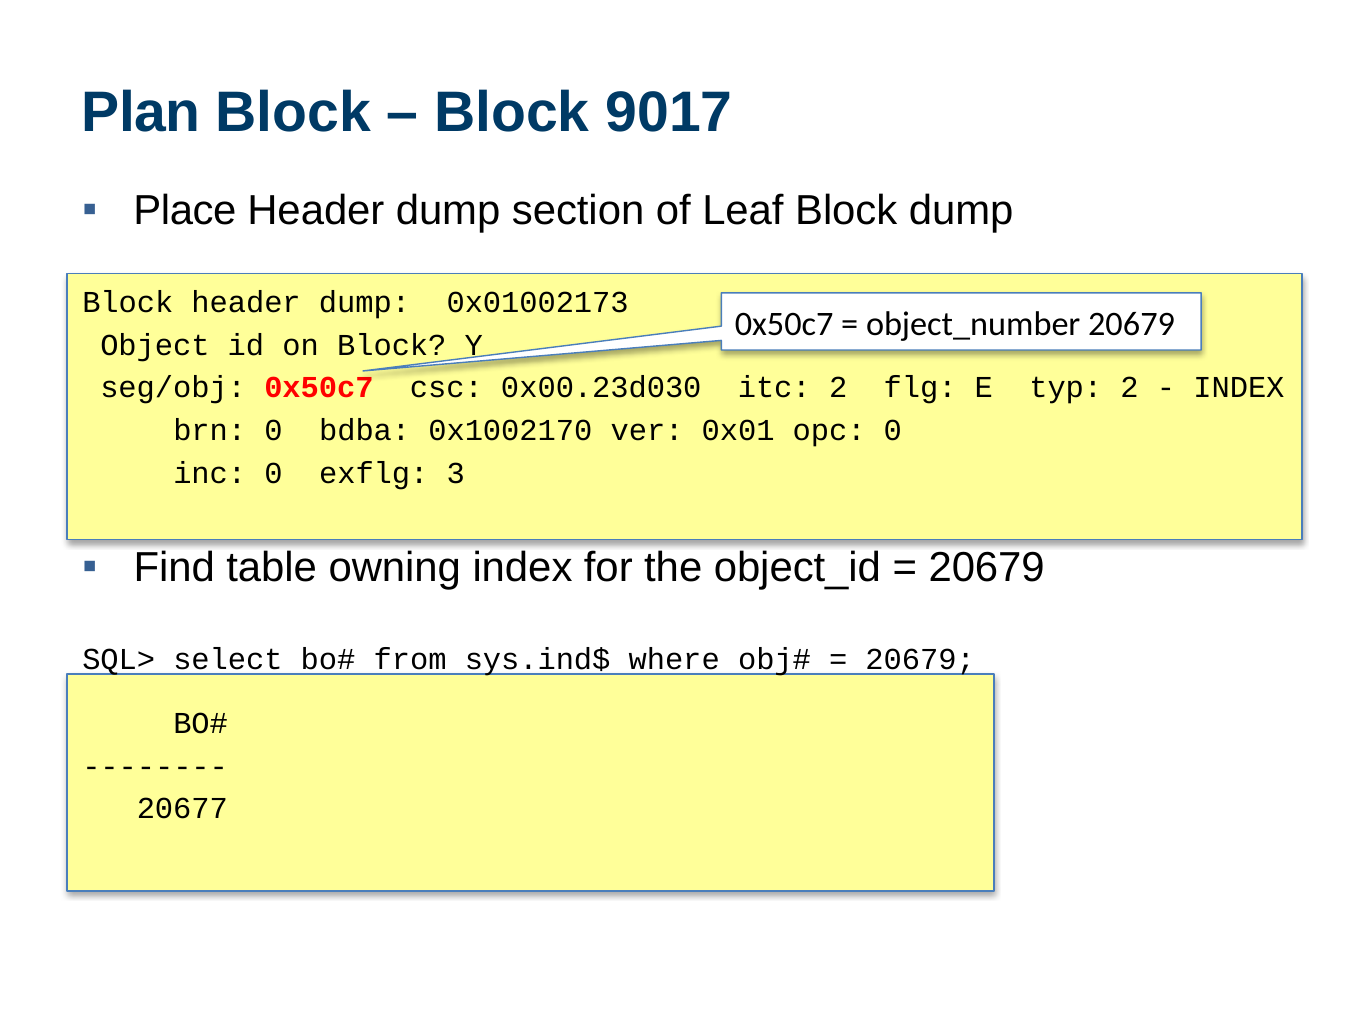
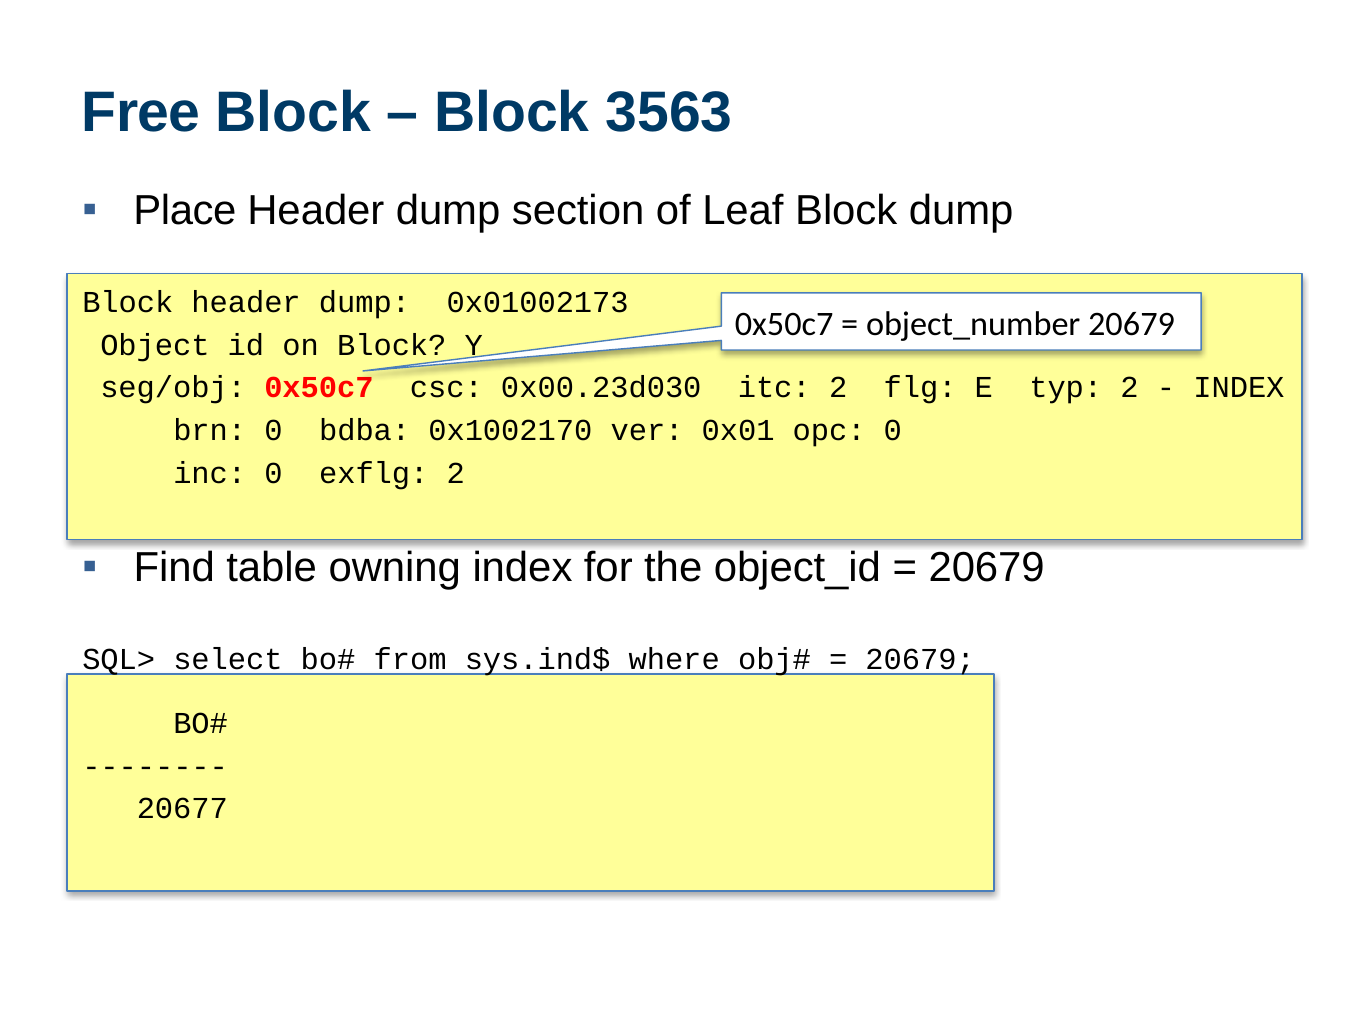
Plan: Plan -> Free (141, 113)
9017: 9017 -> 3563 (669, 113)
exflg 3: 3 -> 2 (456, 473)
